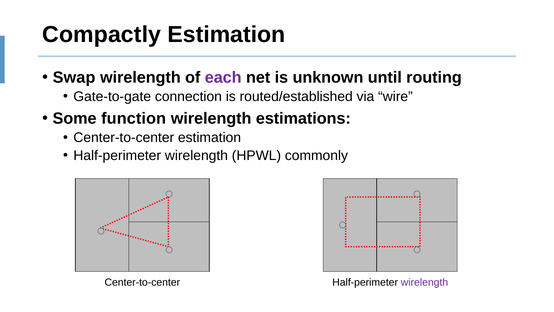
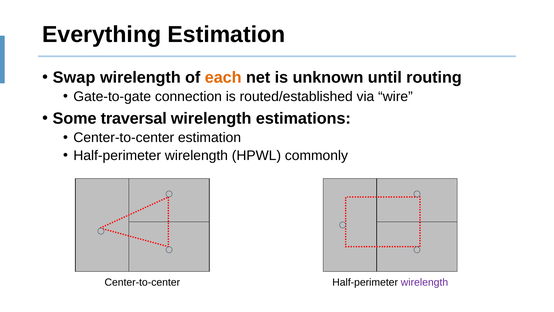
Compactly: Compactly -> Everything (102, 35)
each colour: purple -> orange (223, 77)
function: function -> traversal (134, 118)
